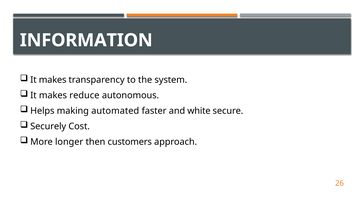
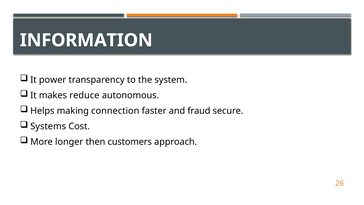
makes: makes -> power (53, 80)
automated: automated -> connection (115, 111)
white: white -> fraud (199, 111)
Securely: Securely -> Systems (48, 126)
